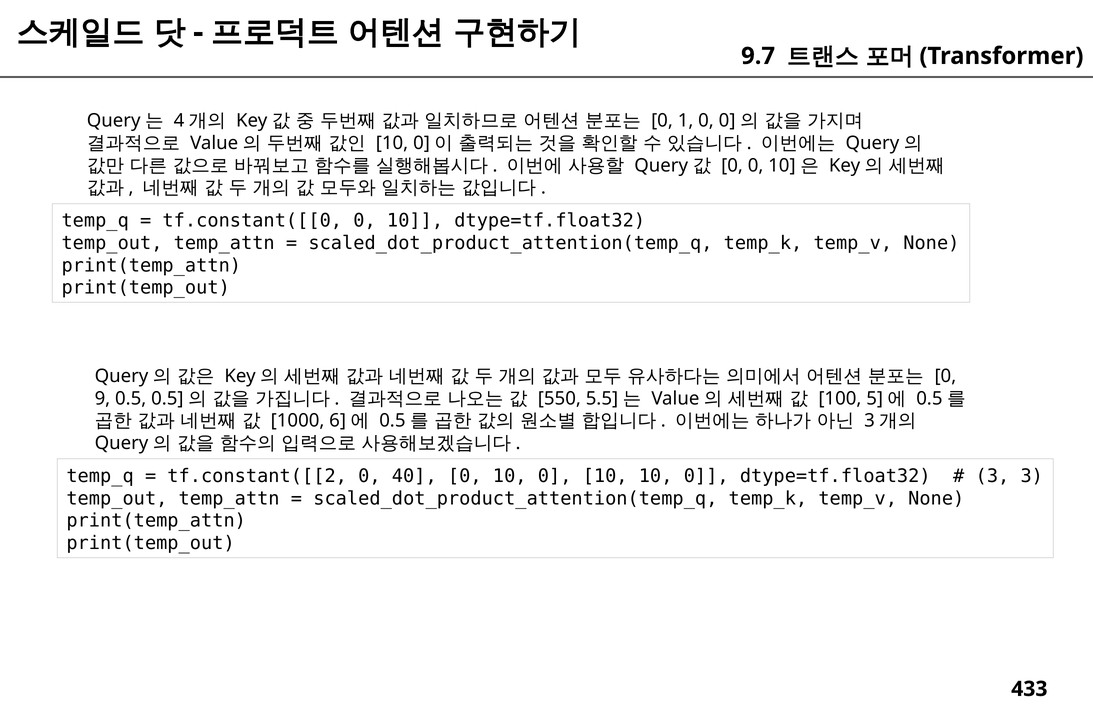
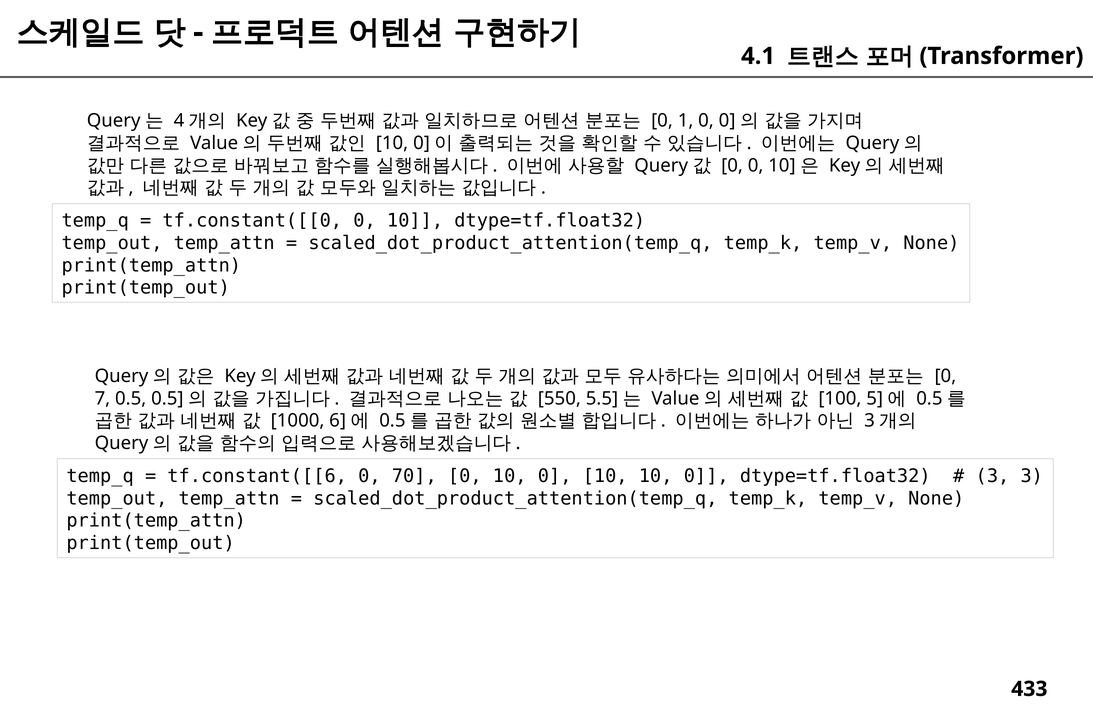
9.7: 9.7 -> 4.1 (758, 56)
9: 9 -> 7 (102, 398)
tf.constant([[2: tf.constant([[2 -> tf.constant([[6 (257, 476)
40: 40 -> 70 (414, 476)
